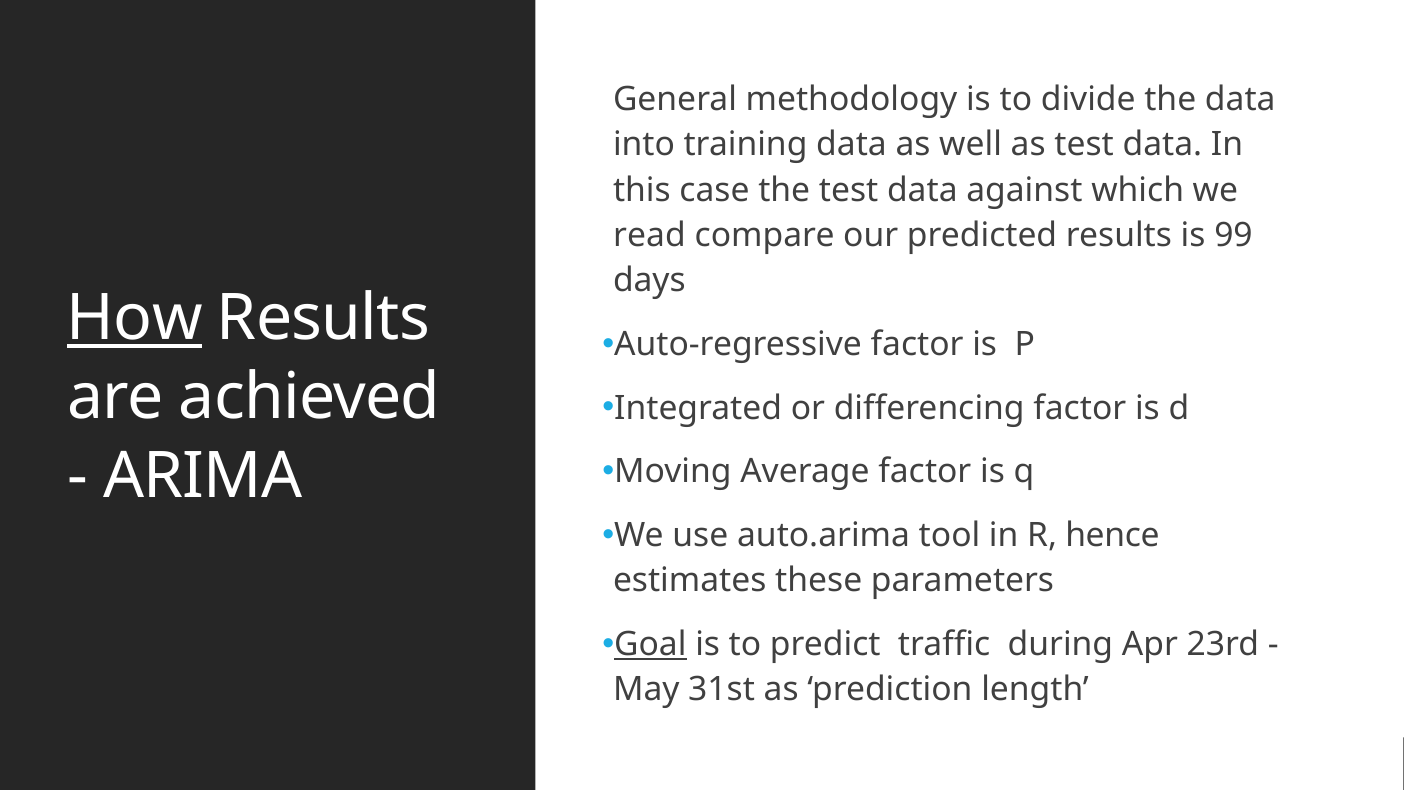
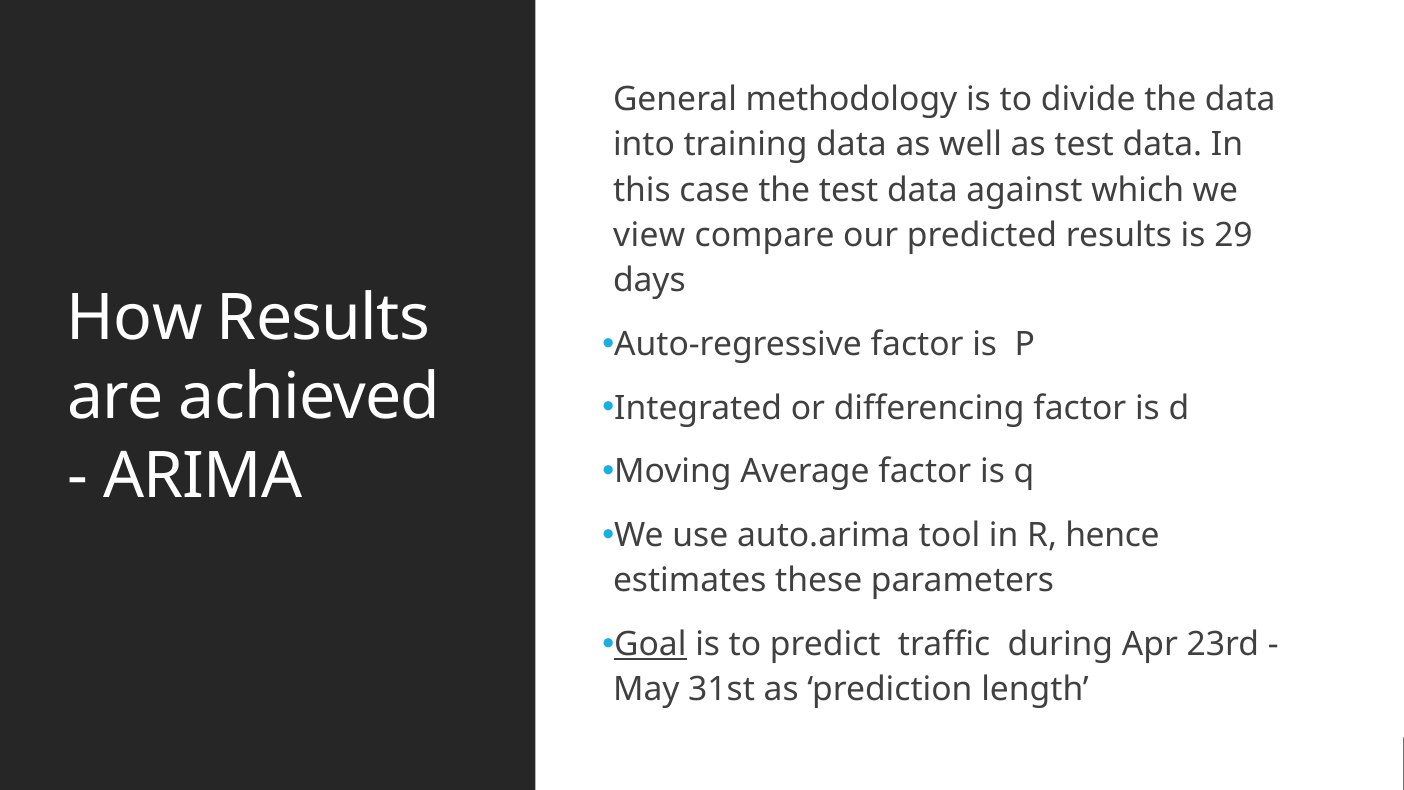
read: read -> view (649, 235)
99: 99 -> 29 (1233, 235)
How underline: present -> none (135, 318)
